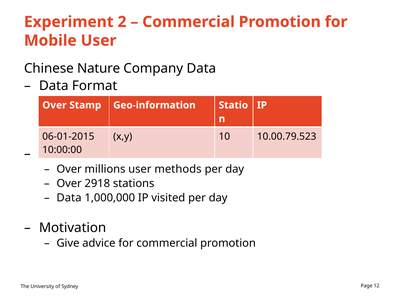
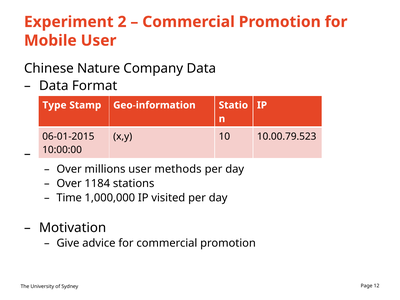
Over: Over -> Type (54, 105)
2918: 2918 -> 1184 (97, 183)
Data: Data -> Time (69, 198)
